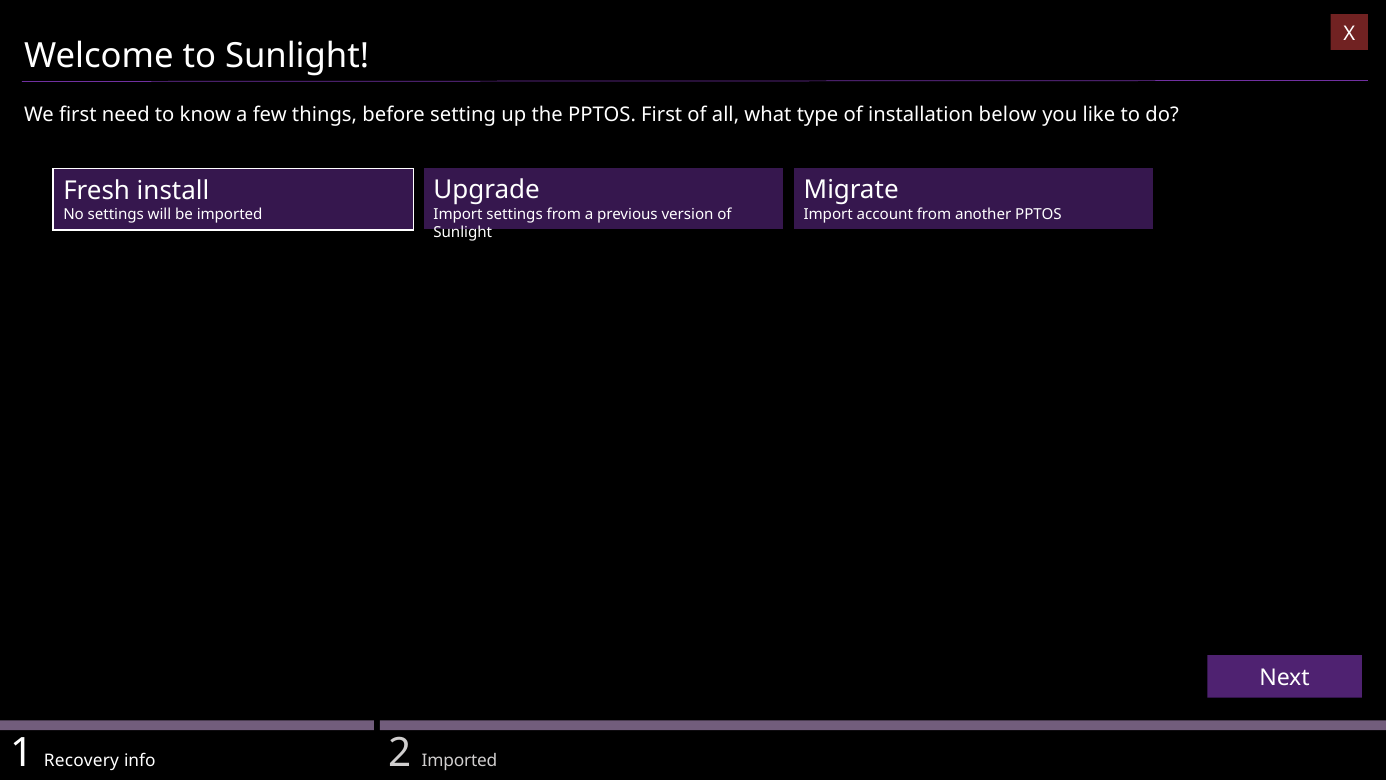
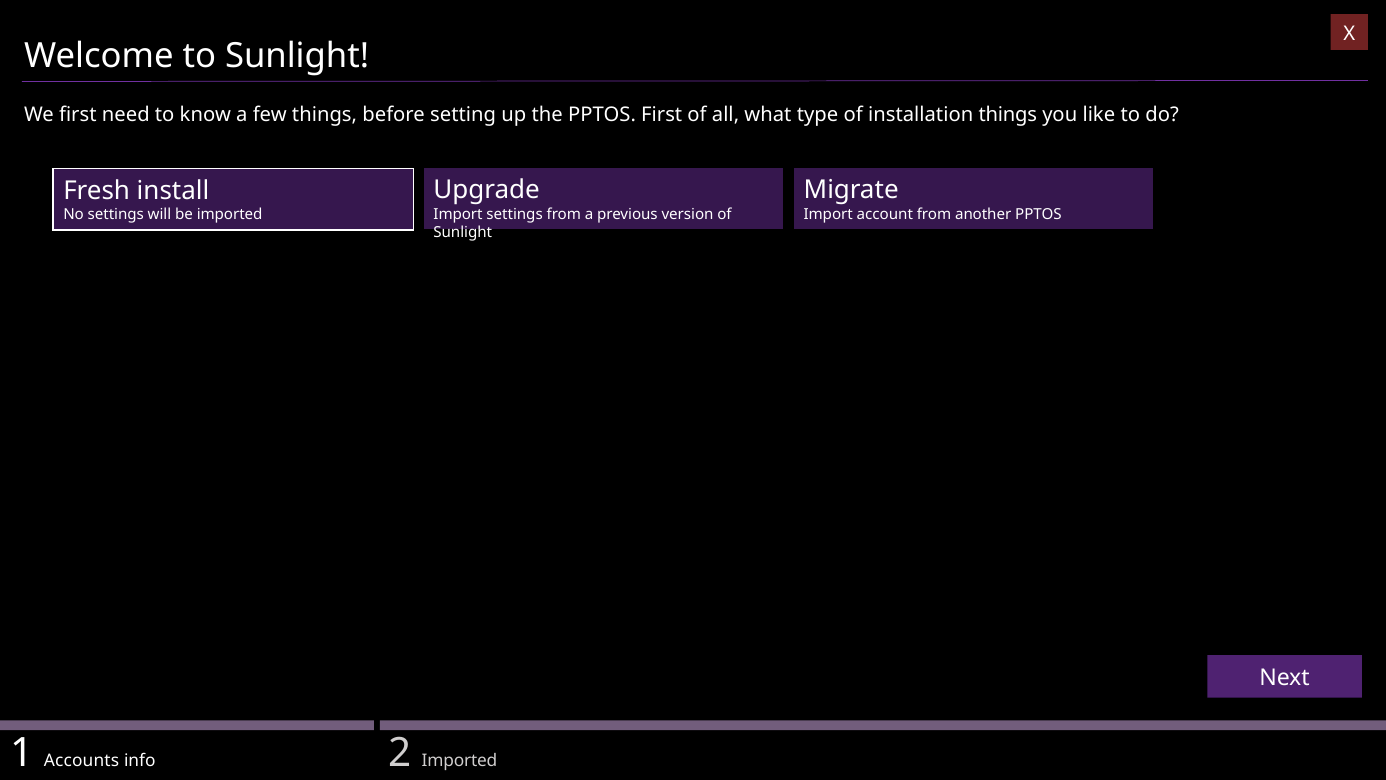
installation below: below -> things (1008, 115)
Recovery: Recovery -> Accounts (81, 760)
